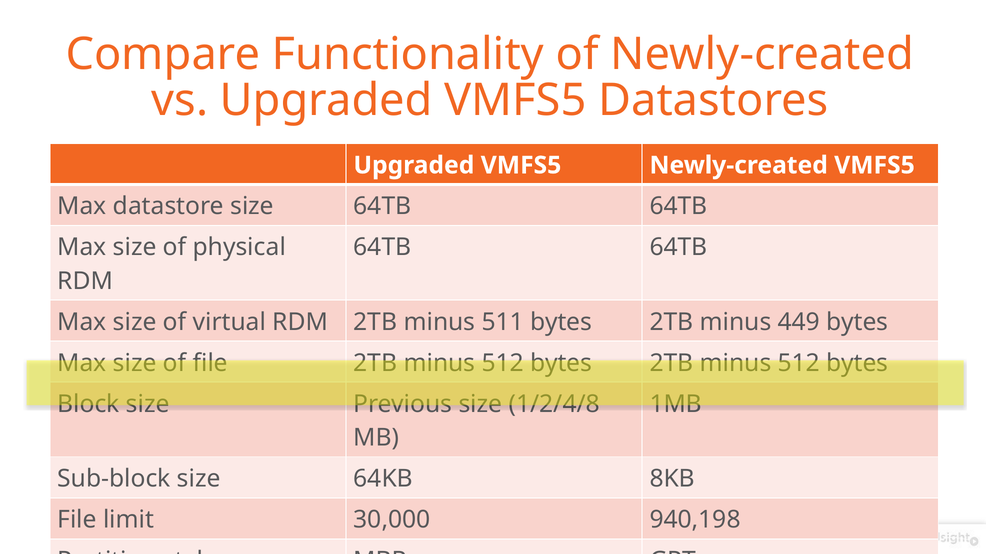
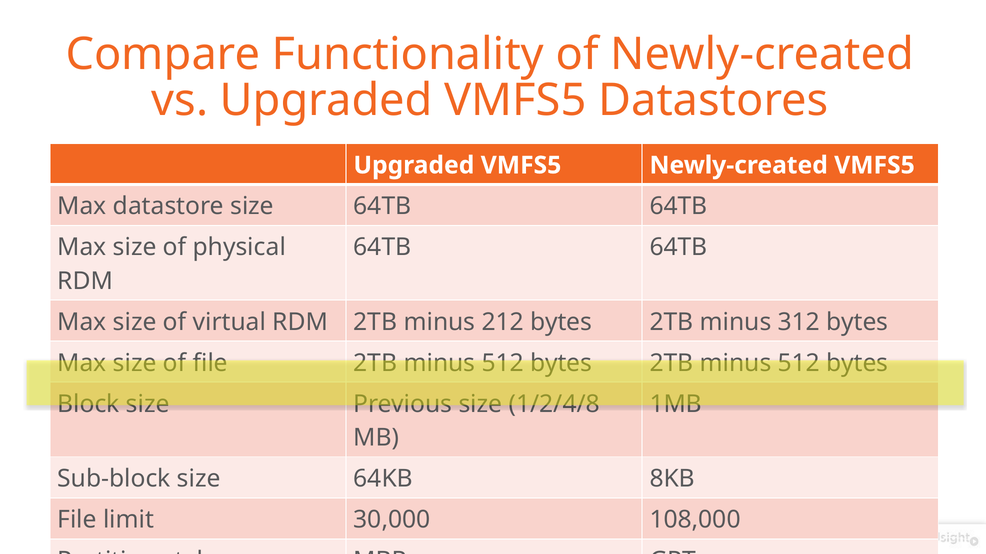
511: 511 -> 212 (503, 322)
449: 449 -> 312 (799, 322)
940,198: 940,198 -> 108,000 (695, 520)
